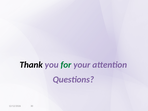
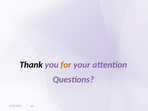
for colour: green -> orange (66, 65)
